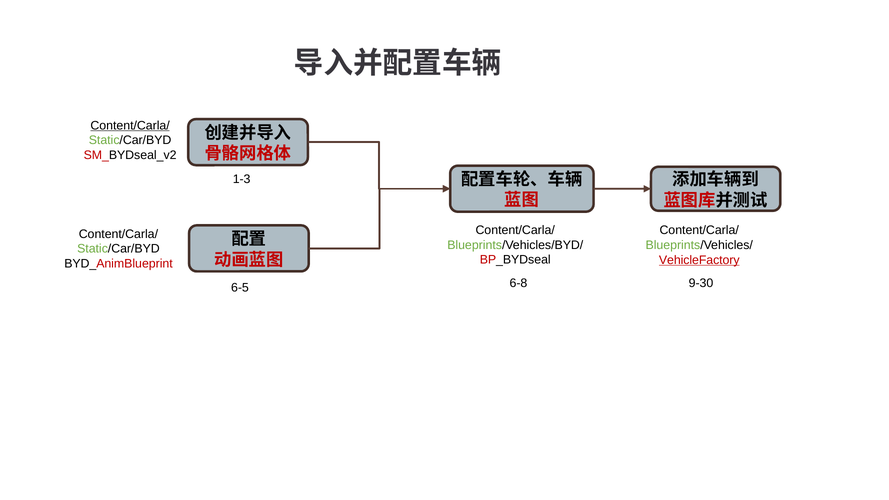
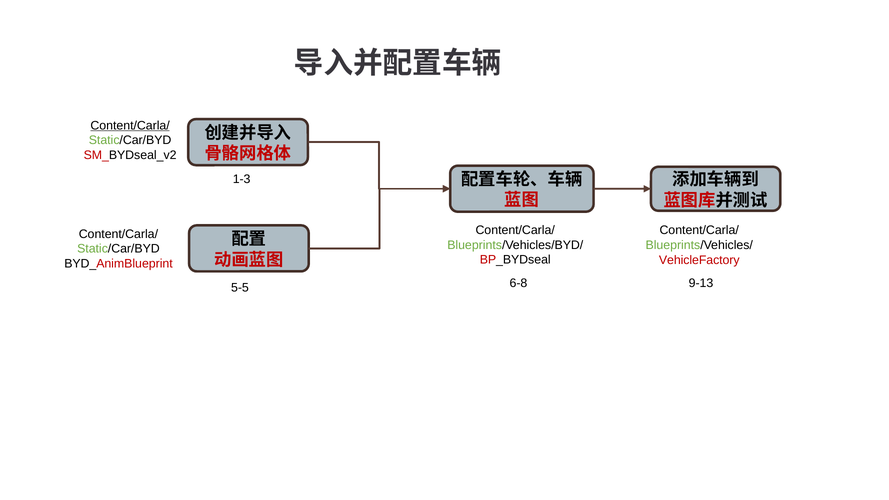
VehicleFactory underline: present -> none (699, 260)
6-5: 6-5 -> 5-5 (240, 288)
9-30: 9-30 -> 9-13 (701, 283)
